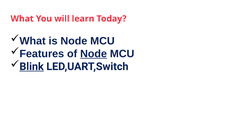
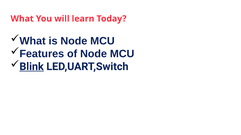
Node underline: present -> none (94, 54)
